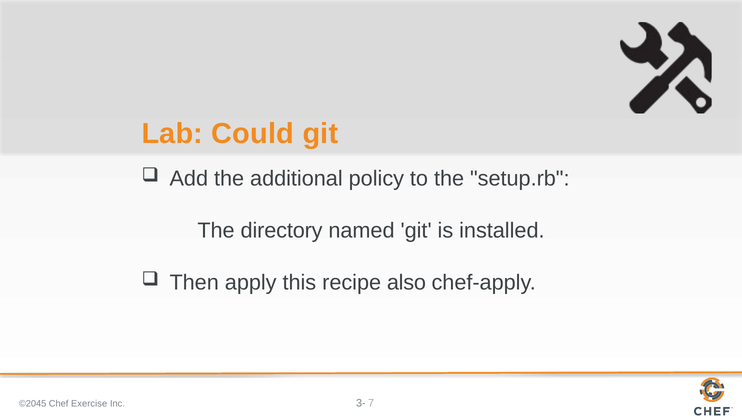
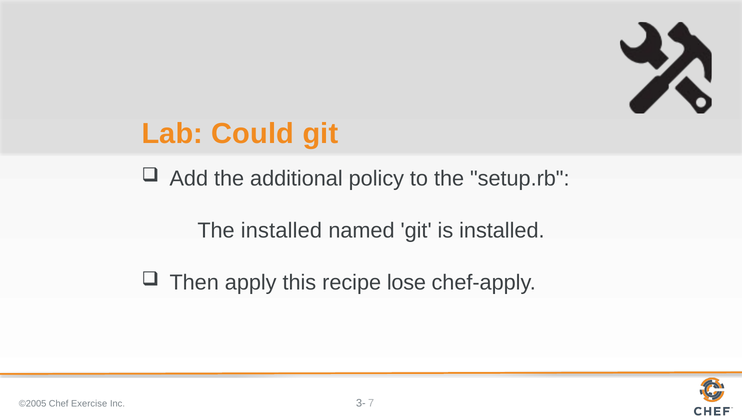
The directory: directory -> installed (281, 231)
also: also -> lose (406, 283)
©2045: ©2045 -> ©2005 (33, 404)
